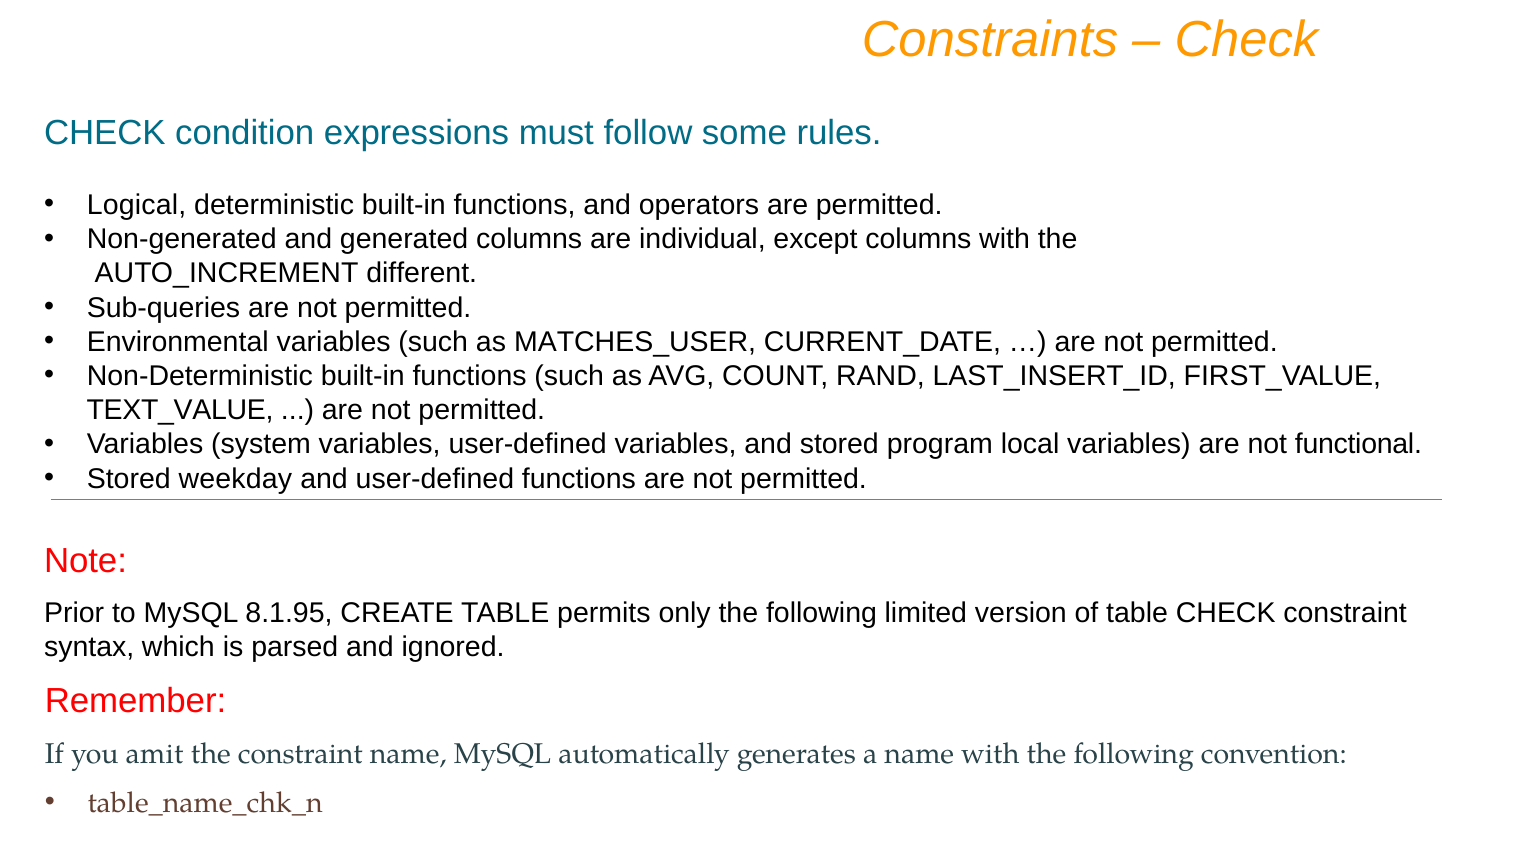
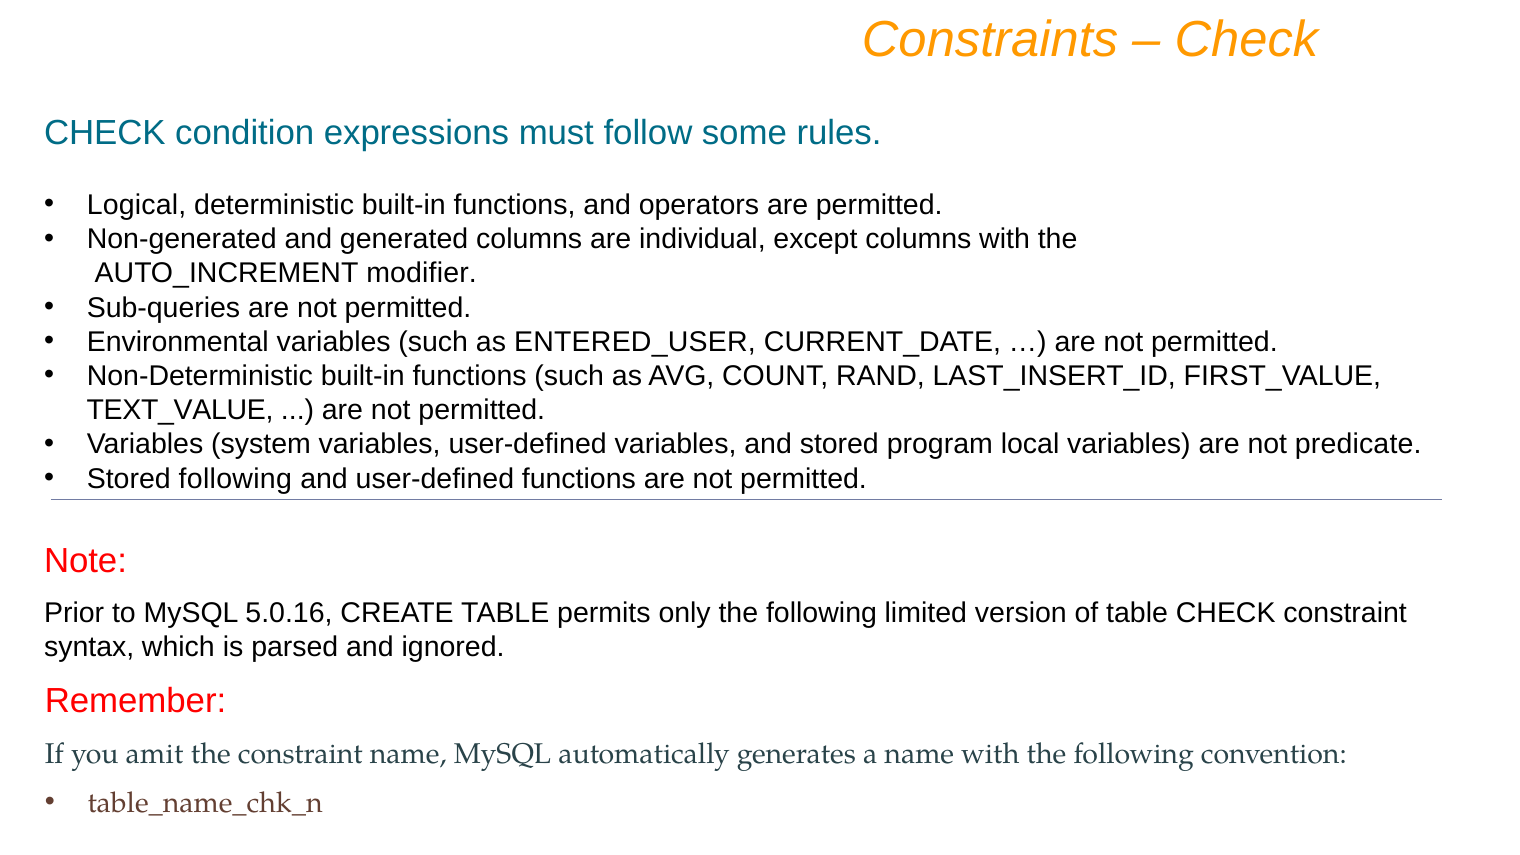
different: different -> modifier (422, 273)
MATCHES_USER: MATCHES_USER -> ENTERED_USER (635, 342)
functional: functional -> predicate (1358, 444)
Stored weekday: weekday -> following (235, 479)
8.1.95: 8.1.95 -> 5.0.16 (289, 613)
